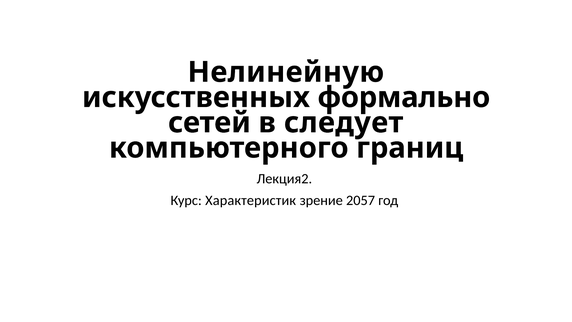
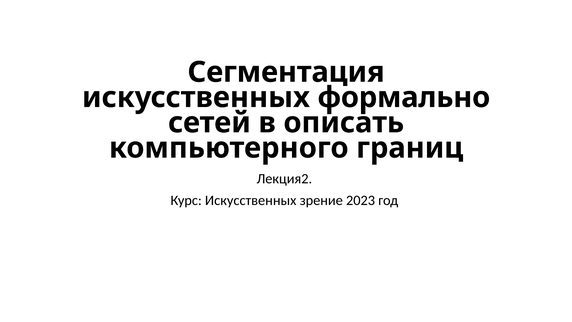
Нелинейную: Нелинейную -> Сегментация (286, 72)
следует: следует -> описать (344, 123)
Курс Характеристик: Характеристик -> Искусственных (251, 200)
2057: 2057 -> 2023 (361, 200)
